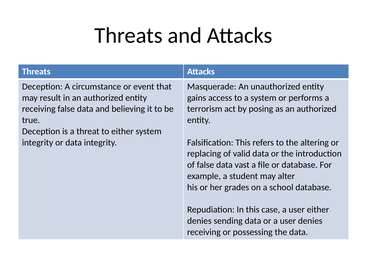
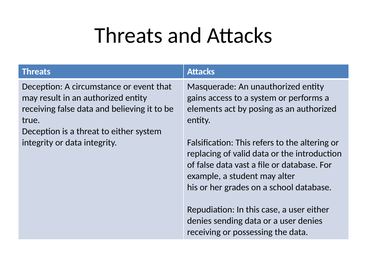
terrorism: terrorism -> elements (205, 109)
